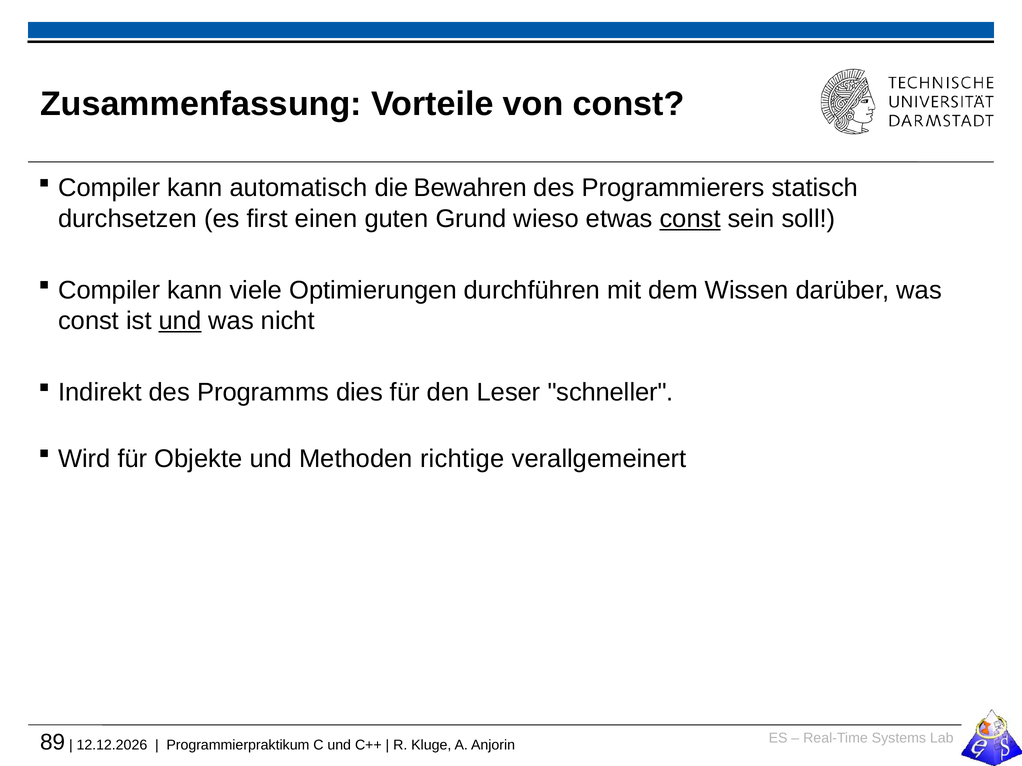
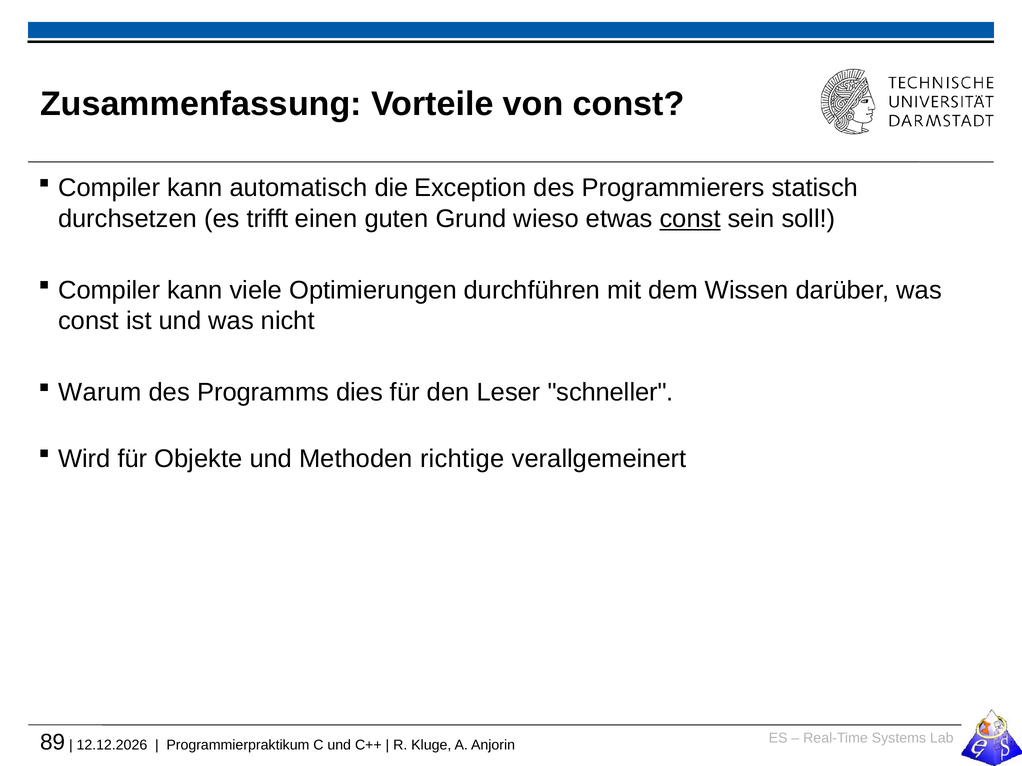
Bewahren: Bewahren -> Exception (470, 188)
first: first -> trifft (267, 219)
und underline: present -> none (180, 321)
Indirekt: Indirekt -> Warum (100, 393)
